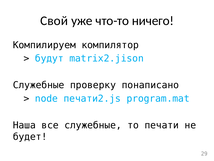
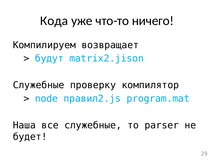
Свой: Свой -> Кода (54, 21)
компилятор: компилятор -> возвращает (110, 45)
понаписано: понаписано -> компилятор (150, 85)
печати2.js: печати2.js -> правил2.js (92, 98)
печати: печати -> parser (162, 125)
